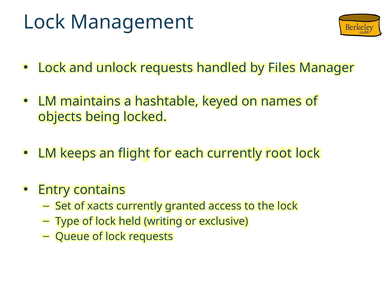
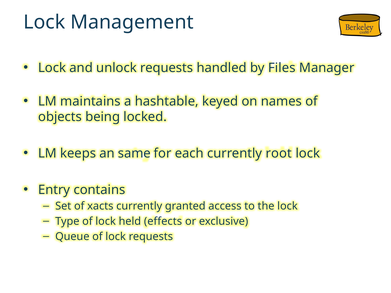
flight: flight -> same (134, 153)
writing: writing -> effects (163, 221)
